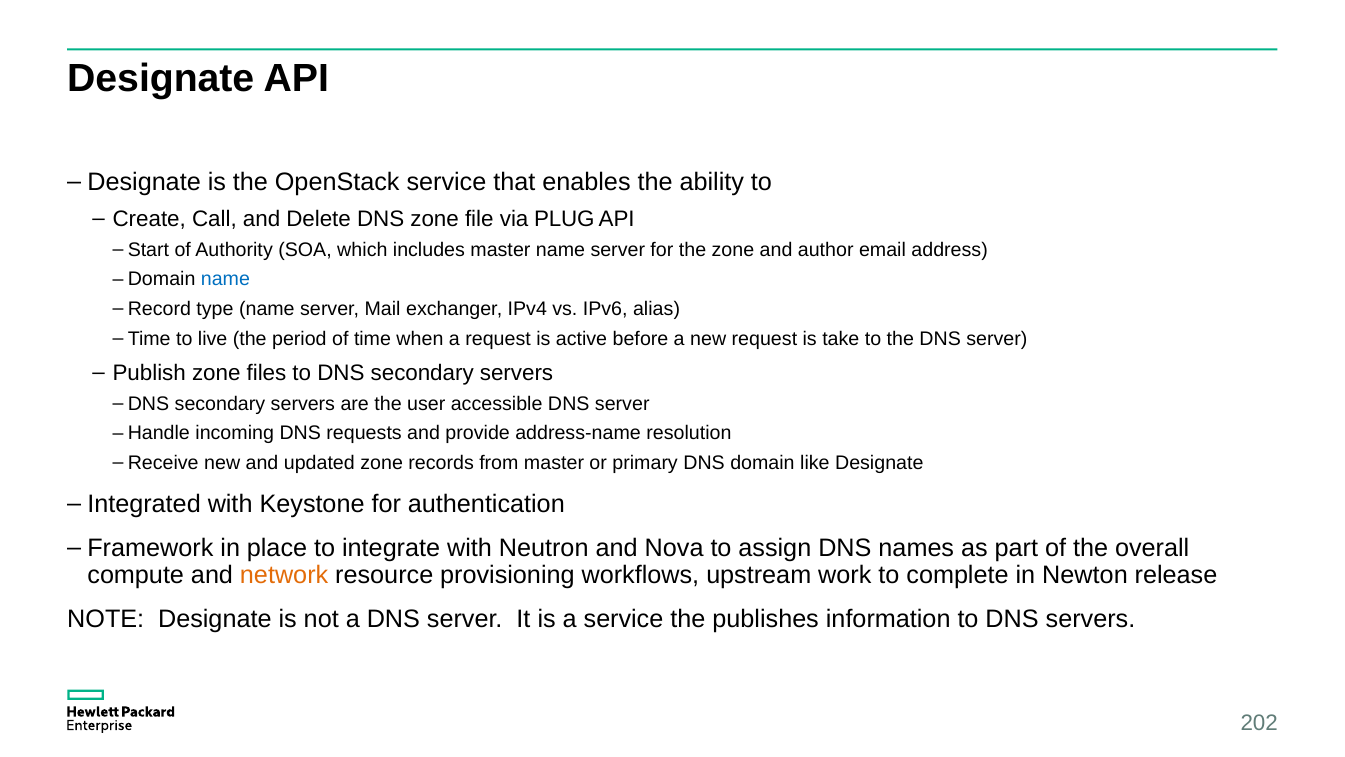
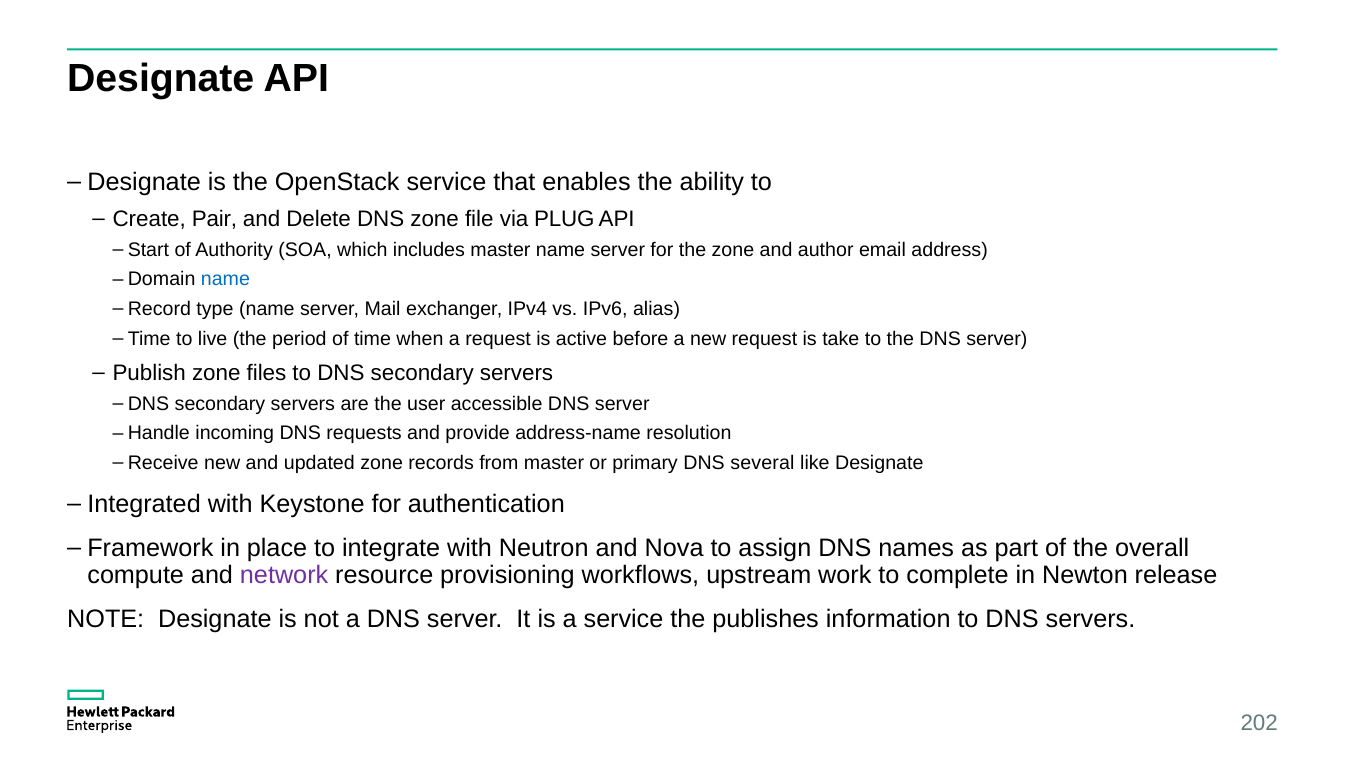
Call: Call -> Pair (214, 219)
DNS domain: domain -> several (762, 463)
network colour: orange -> purple (284, 575)
